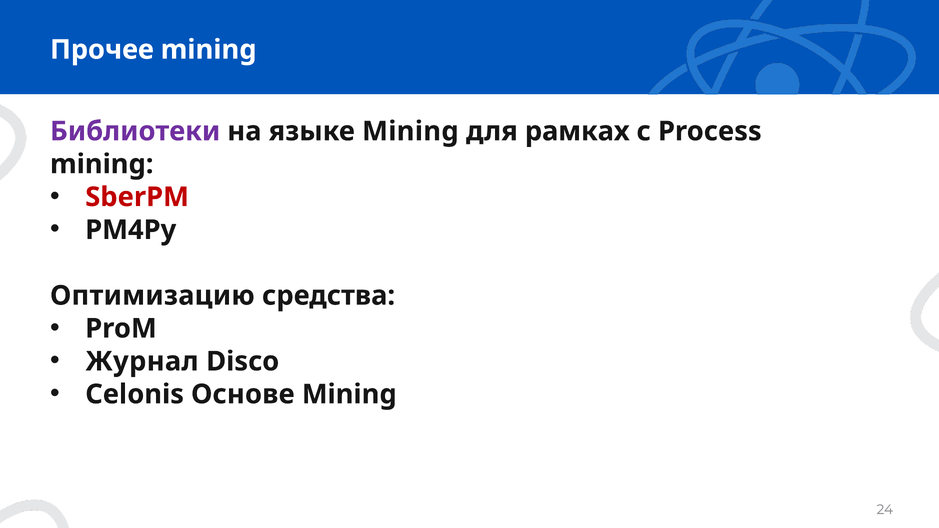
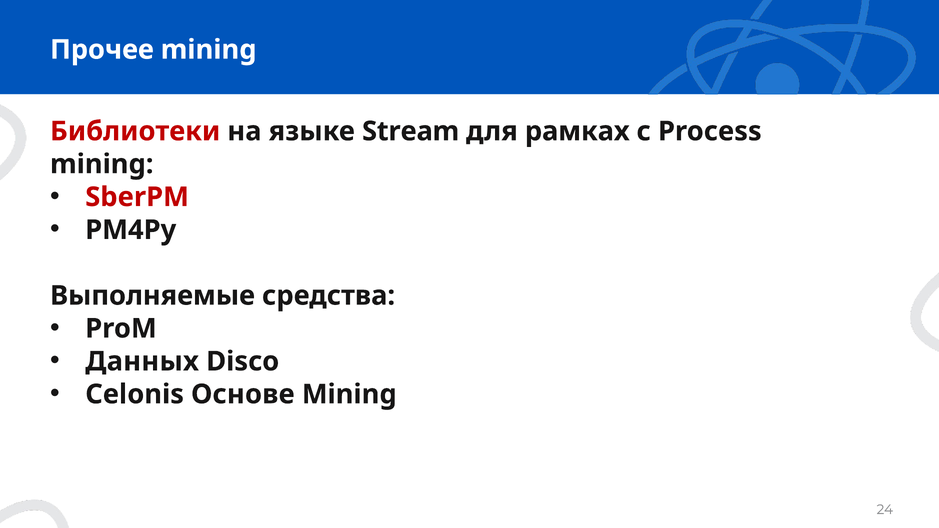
Библиотеки colour: purple -> red (135, 131)
языке Mining: Mining -> Stream (411, 131)
Оптимизацию: Оптимизацию -> Выполняемые (153, 296)
Журнал: Журнал -> Данных (142, 362)
